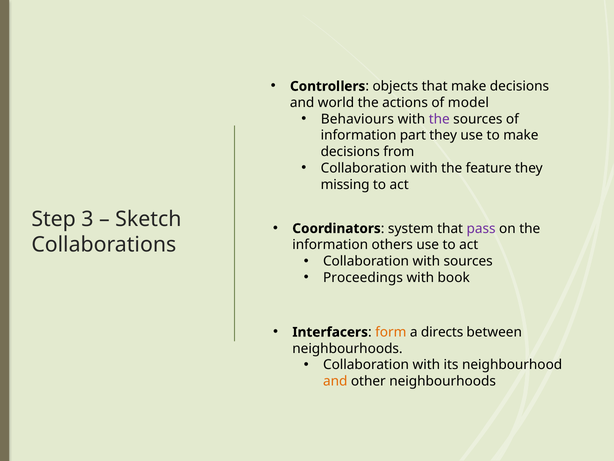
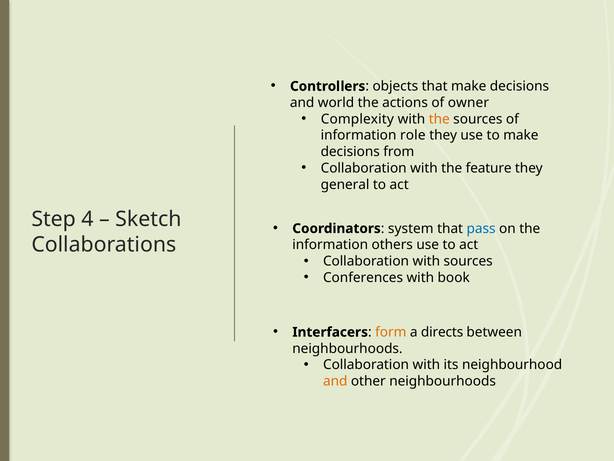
model: model -> owner (468, 103)
Behaviours: Behaviours -> Complexity (357, 119)
the colour: purple -> orange (439, 119)
part: part -> role (413, 135)
missing: missing -> general (345, 184)
3: 3 -> 4 (87, 219)
pass colour: purple -> blue (481, 228)
Proceedings: Proceedings -> Conferences (363, 277)
